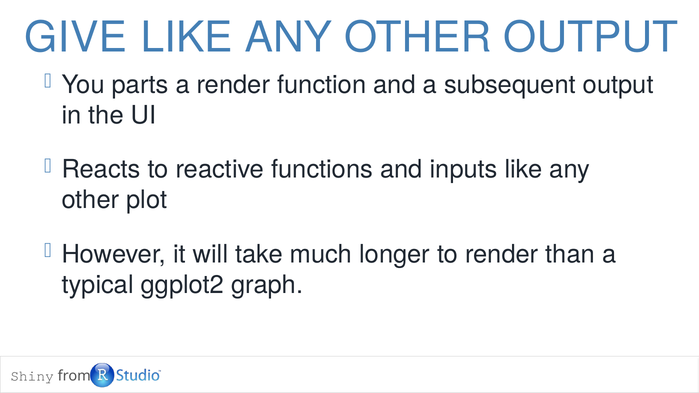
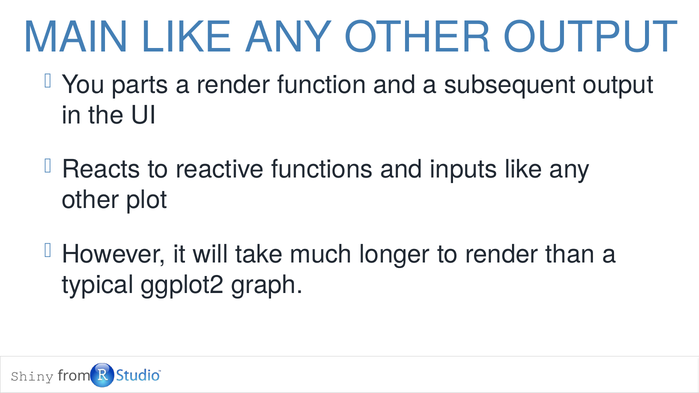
GIVE: GIVE -> MAIN (76, 38)
